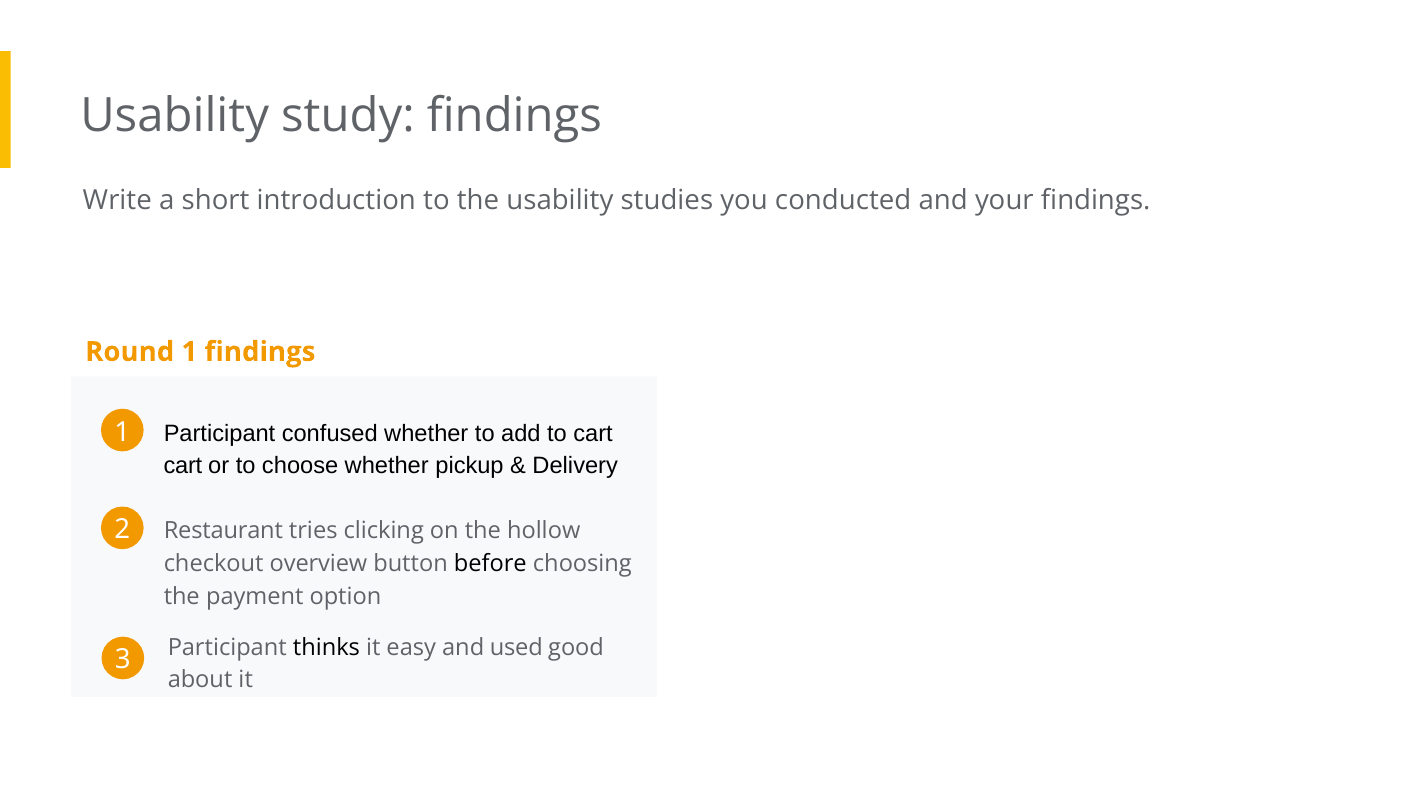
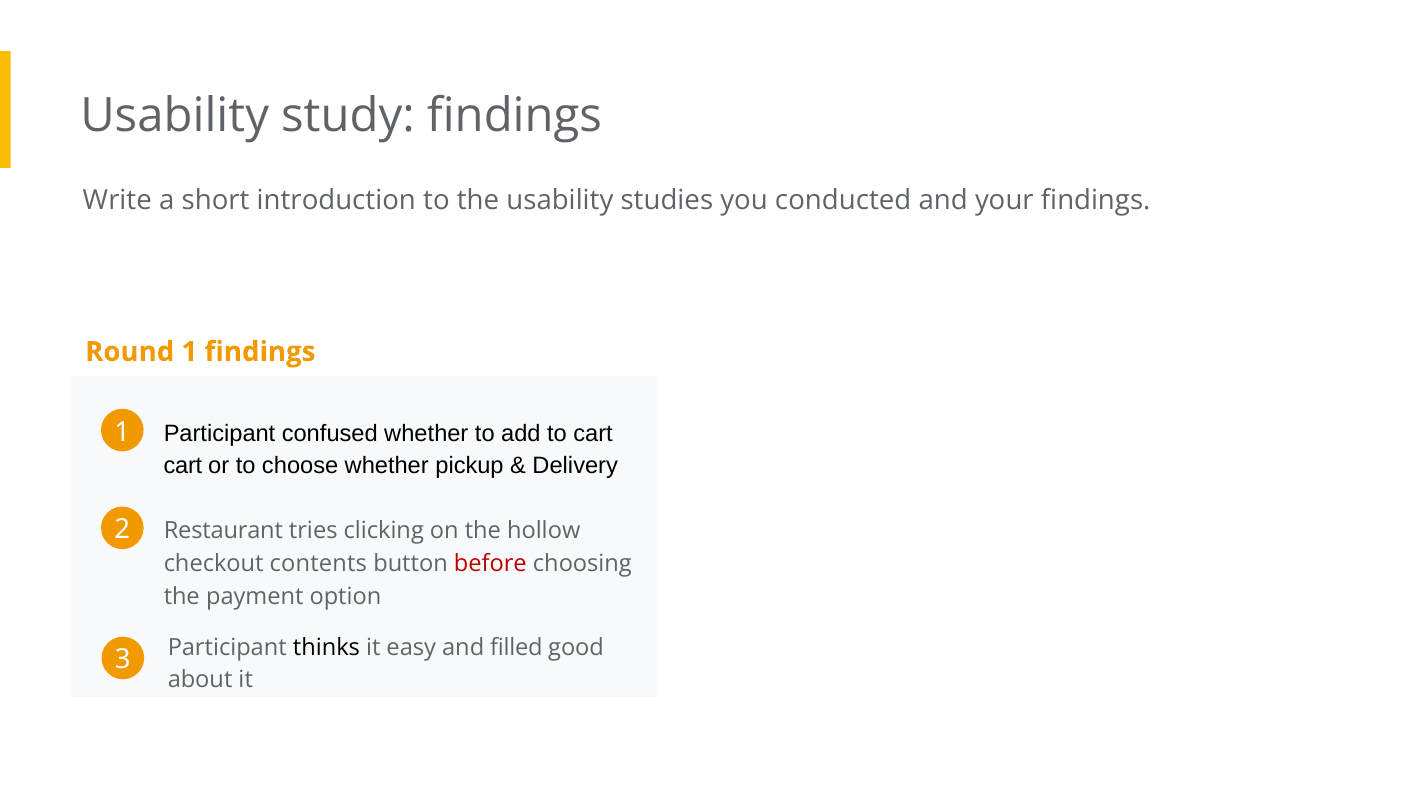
overview: overview -> contents (318, 564)
before colour: black -> red (490, 564)
used: used -> filled (516, 647)
